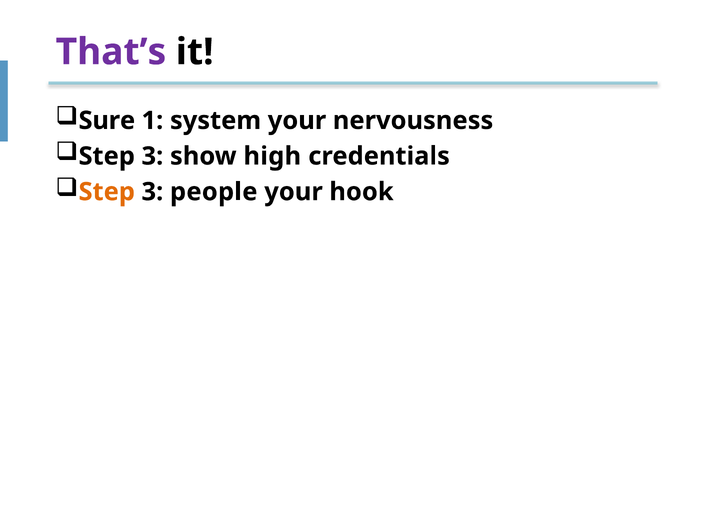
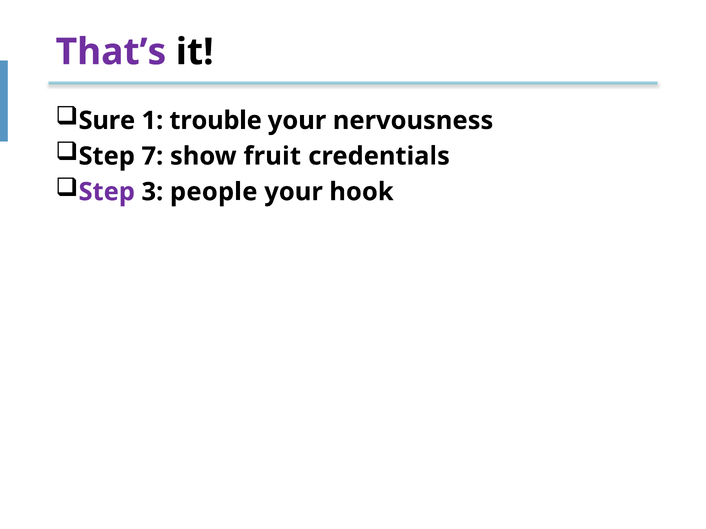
system: system -> trouble (216, 121)
3: 3 -> 7 (152, 156)
high: high -> fruit (272, 156)
Step colour: orange -> purple (107, 192)
